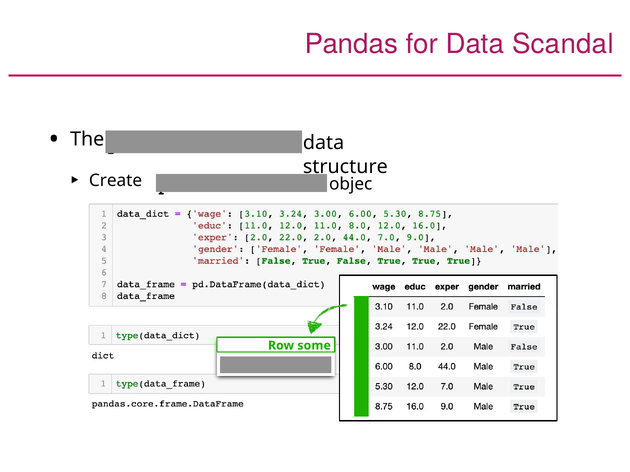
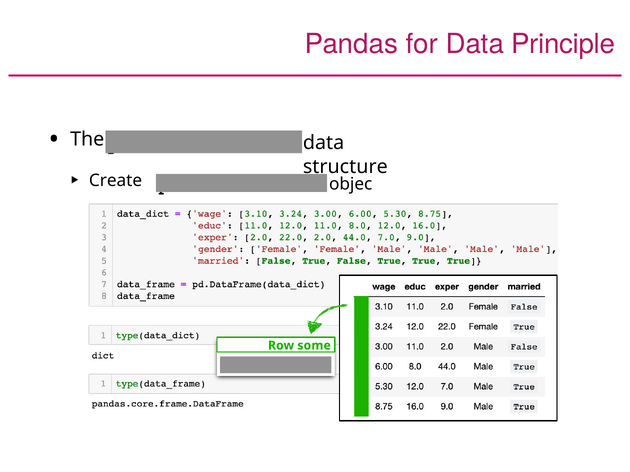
Scandal: Scandal -> Principle (563, 44)
